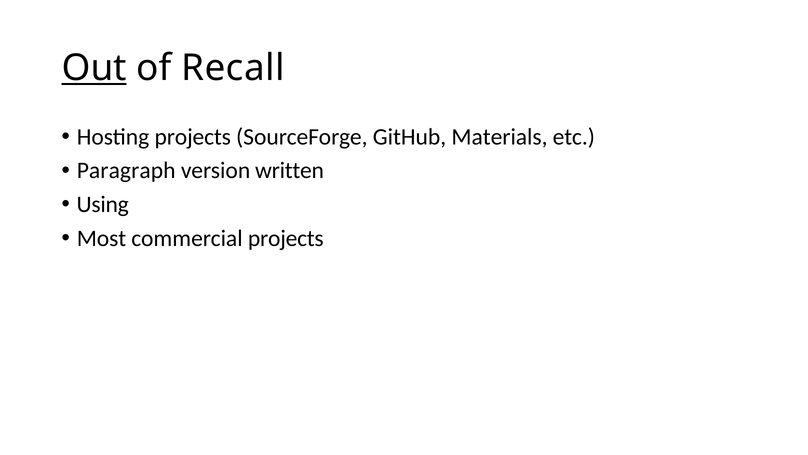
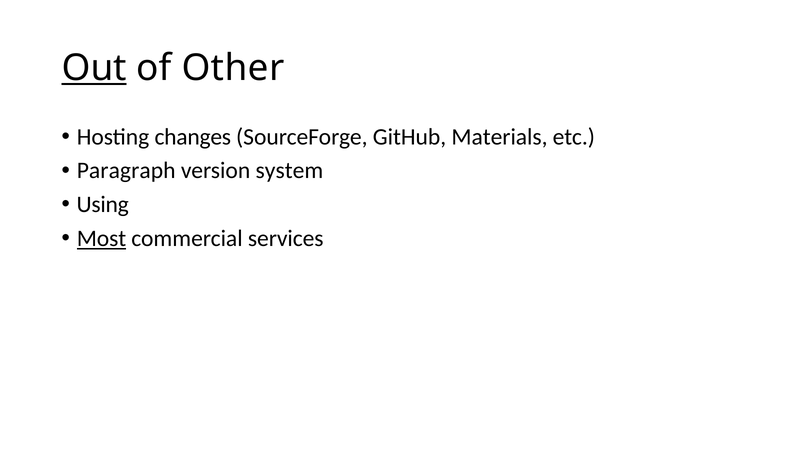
Recall: Recall -> Other (233, 68)
Hosting projects: projects -> changes (193, 137)
written: written -> system (289, 170)
Most underline: none -> present (101, 238)
commercial projects: projects -> services (286, 238)
